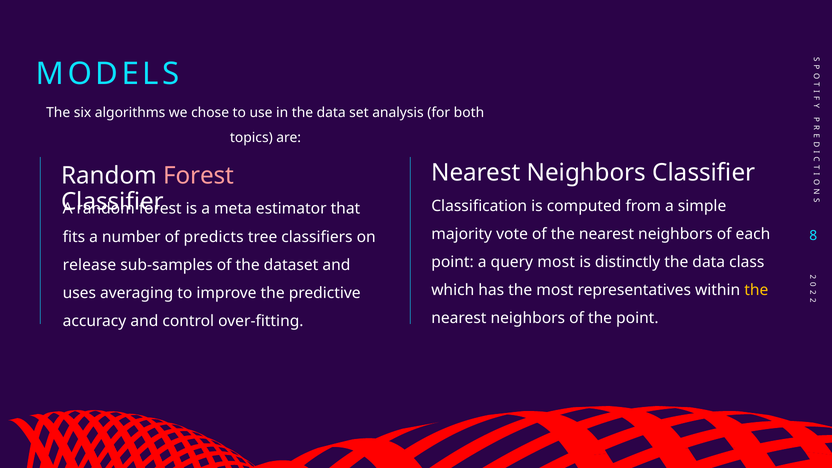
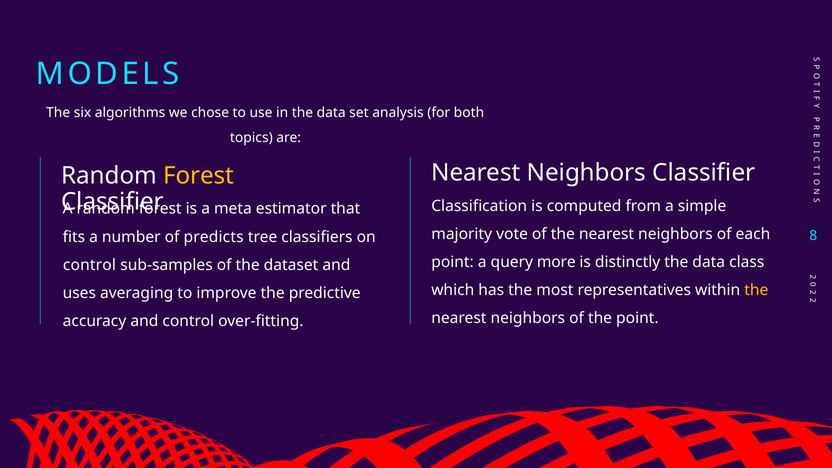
Forest colour: pink -> yellow (199, 176)
query most: most -> more (556, 262)
release: release -> control (89, 265)
